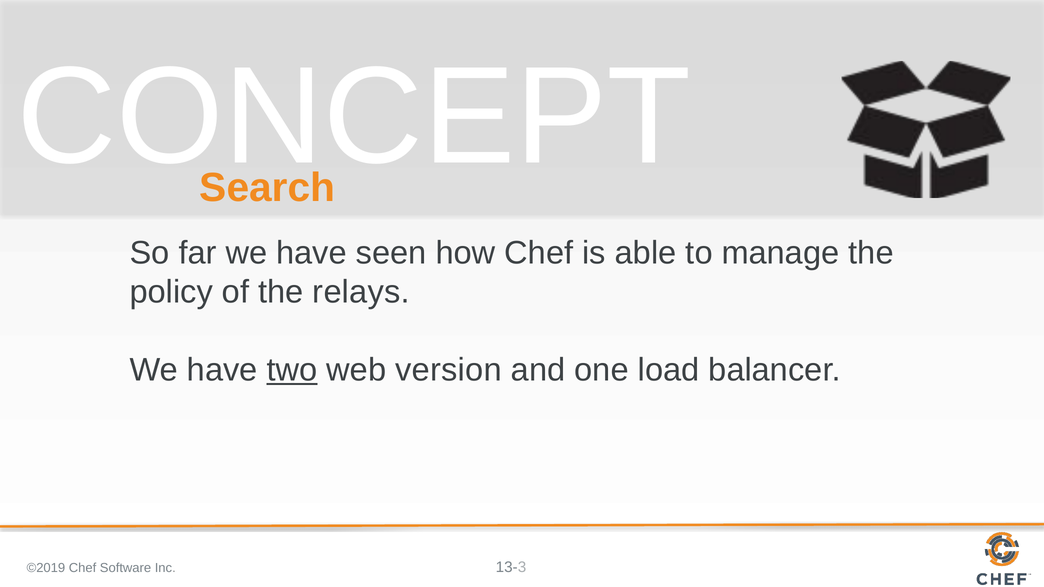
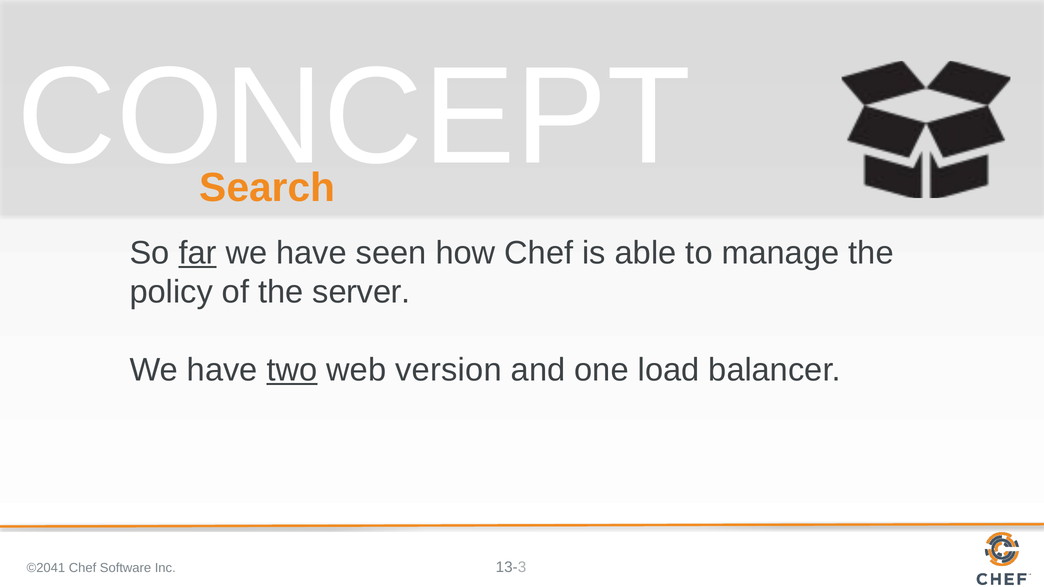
far underline: none -> present (198, 253)
relays: relays -> server (361, 292)
©2019: ©2019 -> ©2041 (46, 568)
